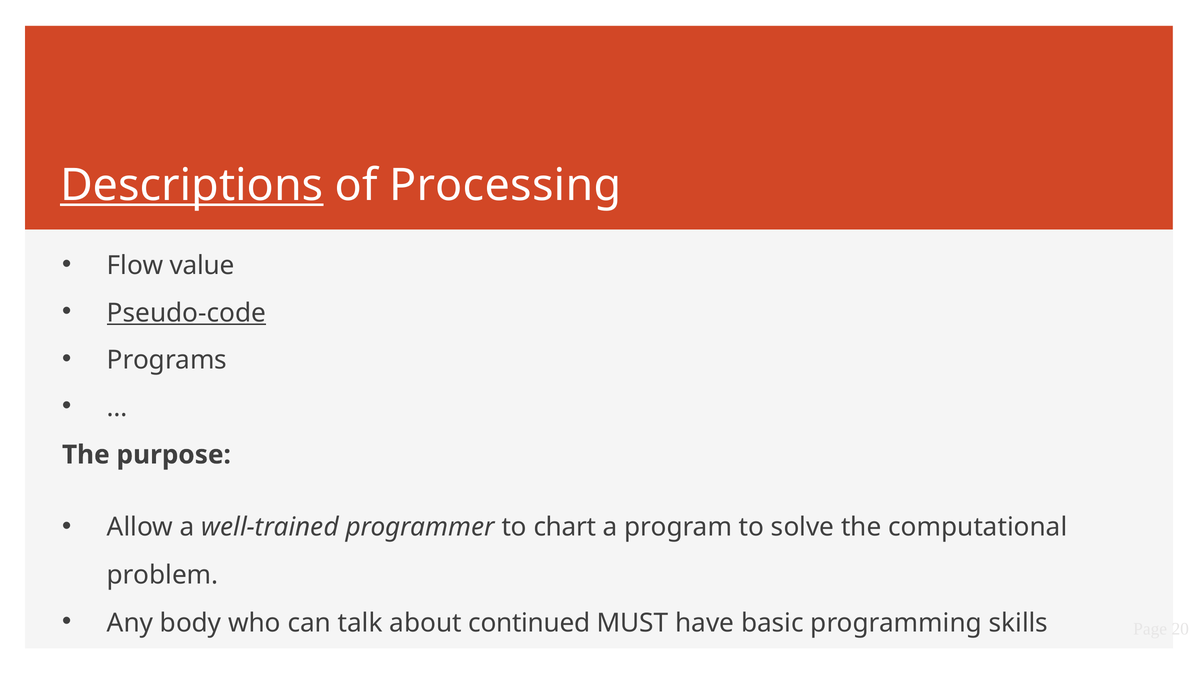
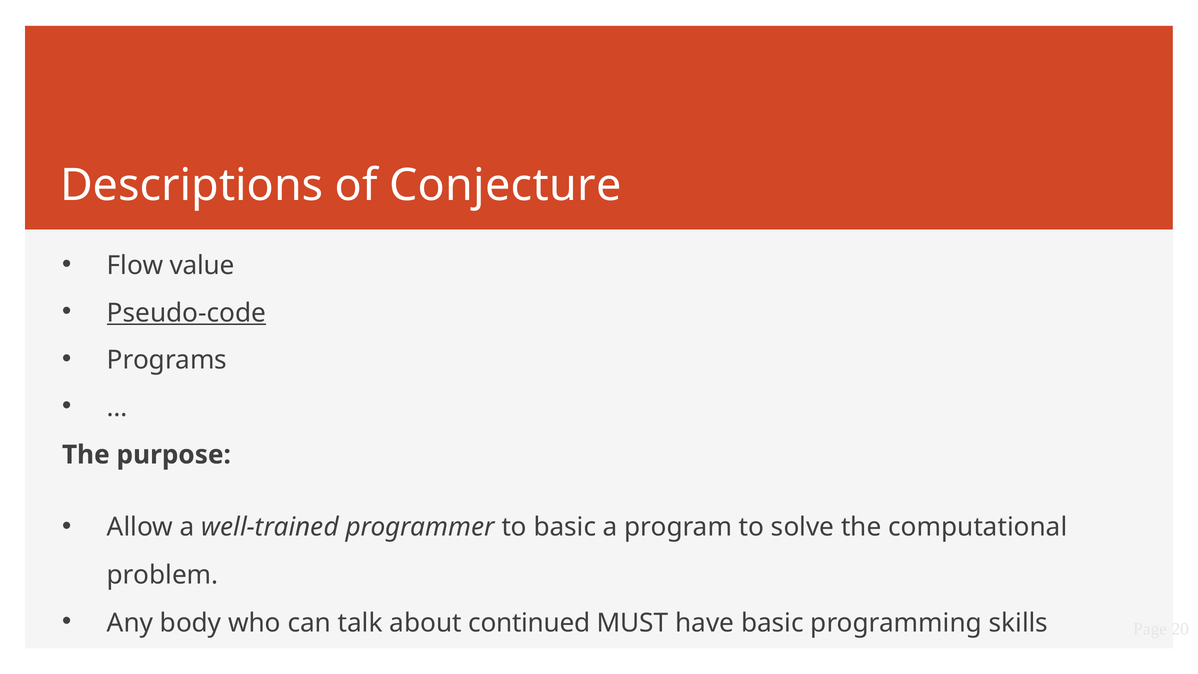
Descriptions underline: present -> none (192, 185)
Processing: Processing -> Conjecture (505, 185)
to chart: chart -> basic (565, 527)
